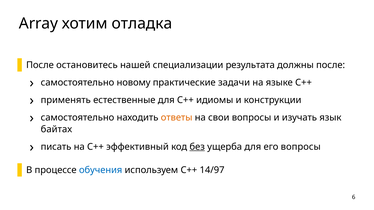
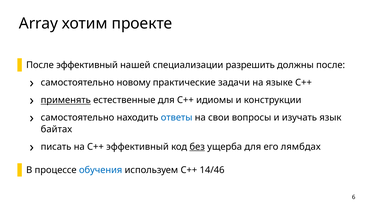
отладка: отладка -> проекте (142, 24)
После остановитесь: остановитесь -> эффективный (87, 65)
результата: результата -> разрешить (250, 65)
применять underline: none -> present (66, 100)
ответы colour: orange -> blue (177, 118)
его вопросы: вопросы -> лямбдах (301, 147)
14/97: 14/97 -> 14/46 (212, 170)
